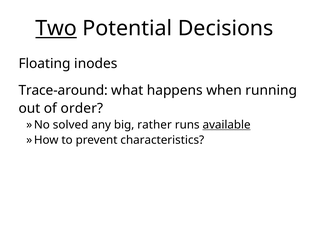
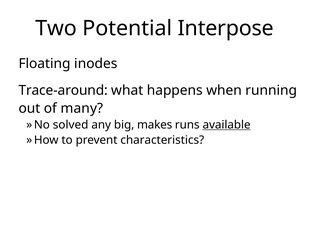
Two underline: present -> none (56, 29)
Decisions: Decisions -> Interpose (226, 29)
order: order -> many (82, 109)
rather: rather -> makes (155, 125)
